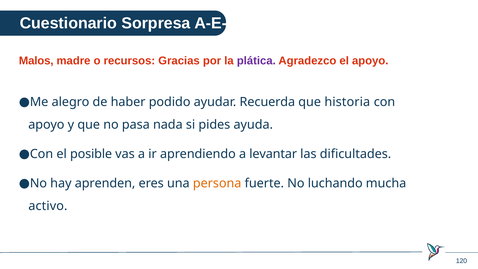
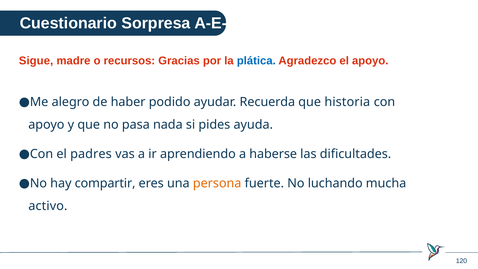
Malos: Malos -> Sigue (36, 61)
plática colour: purple -> blue (256, 61)
posible: posible -> padres (91, 154)
levantar: levantar -> haberse (273, 154)
aprenden: aprenden -> compartir (105, 183)
